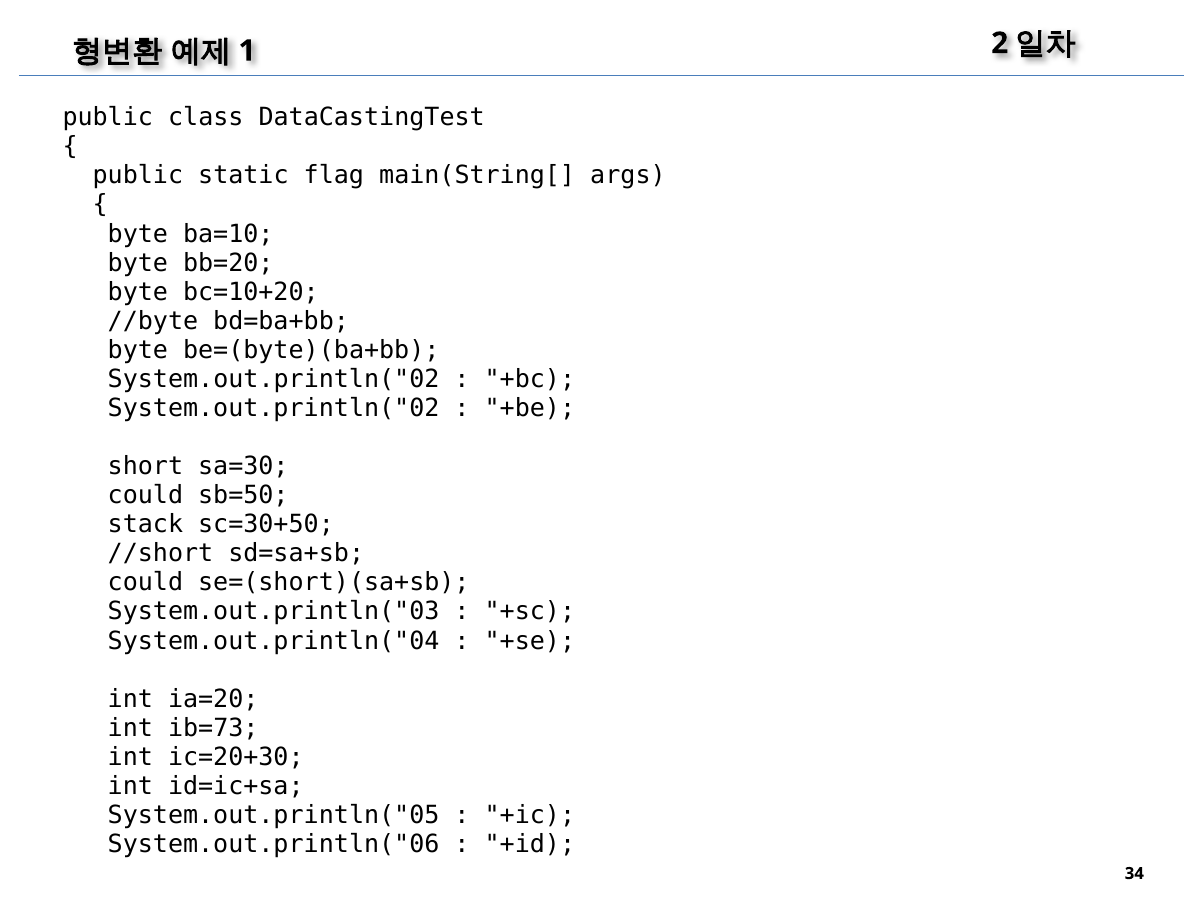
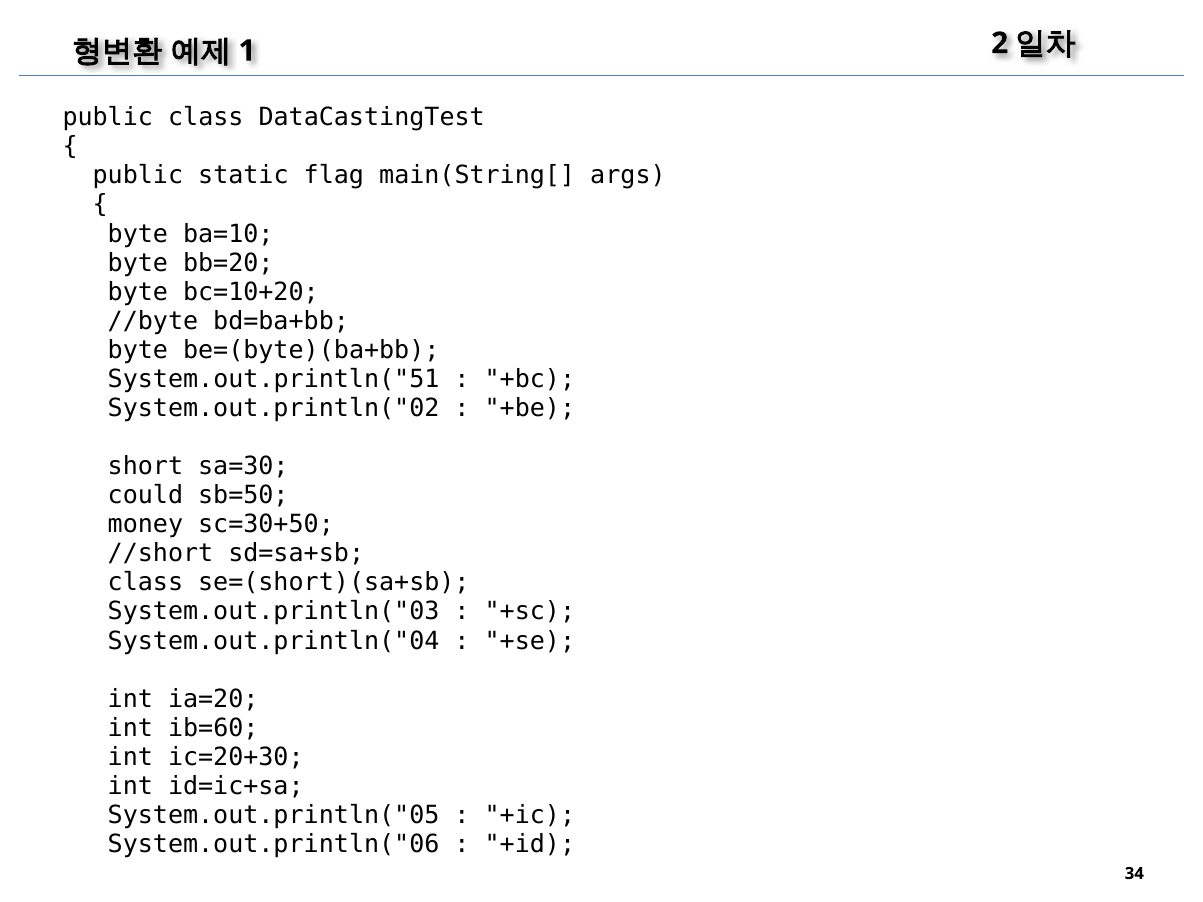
System.out.println("02: System.out.println("02 -> System.out.println("51 (274, 379)
stack: stack -> money (145, 525)
could: could -> class (145, 583)
ib=73: ib=73 -> ib=60 (213, 728)
